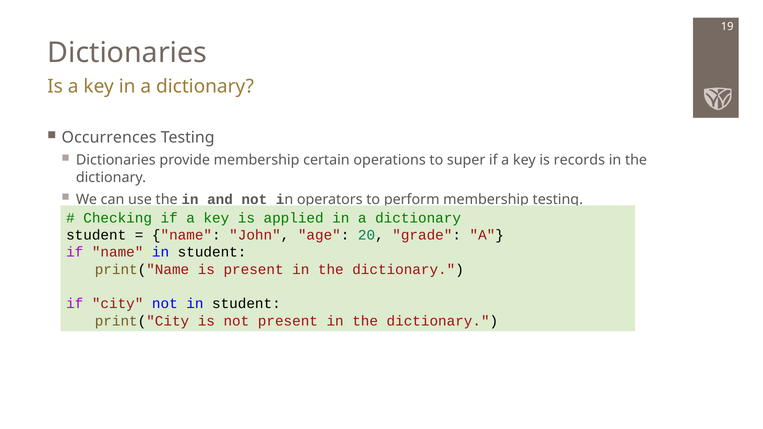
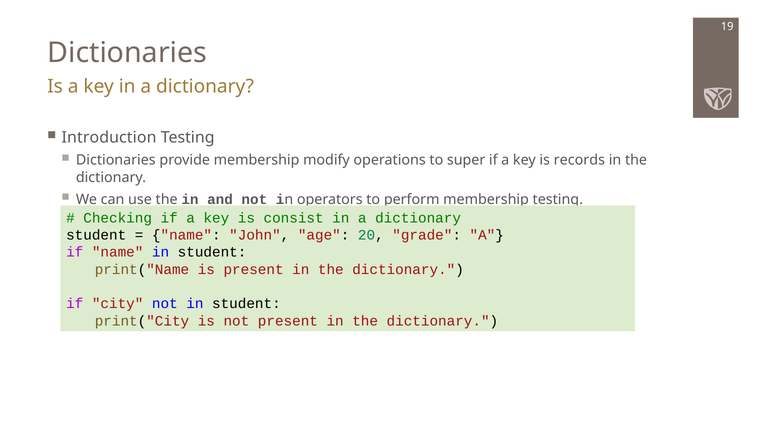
Occurrences: Occurrences -> Introduction (109, 137)
certain: certain -> modify (326, 160)
applied: applied -> consist (294, 218)
